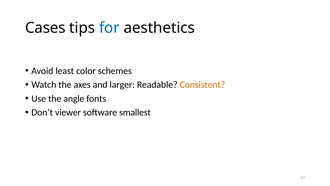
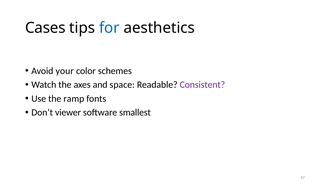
least: least -> your (65, 71)
larger: larger -> space (122, 85)
Consistent colour: orange -> purple (202, 85)
angle: angle -> ramp (74, 98)
